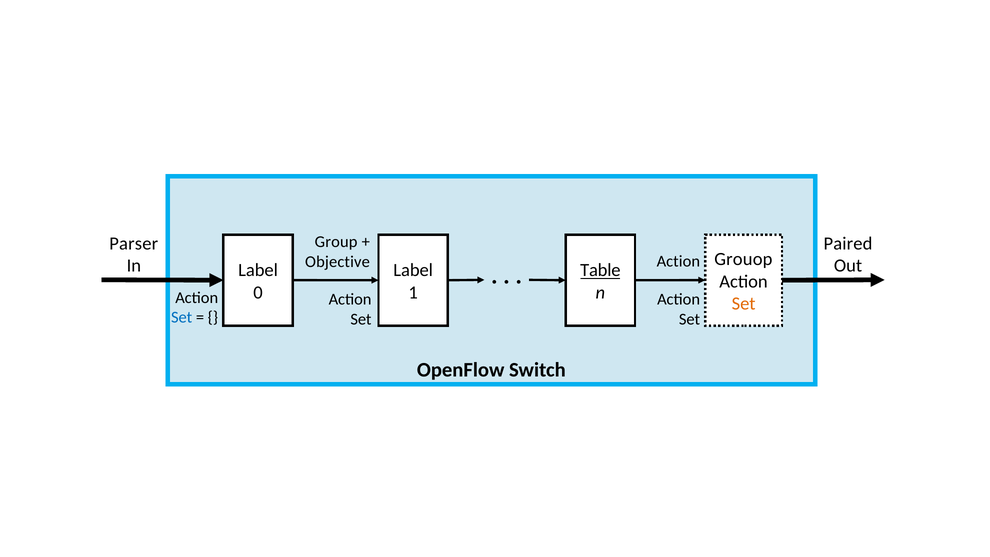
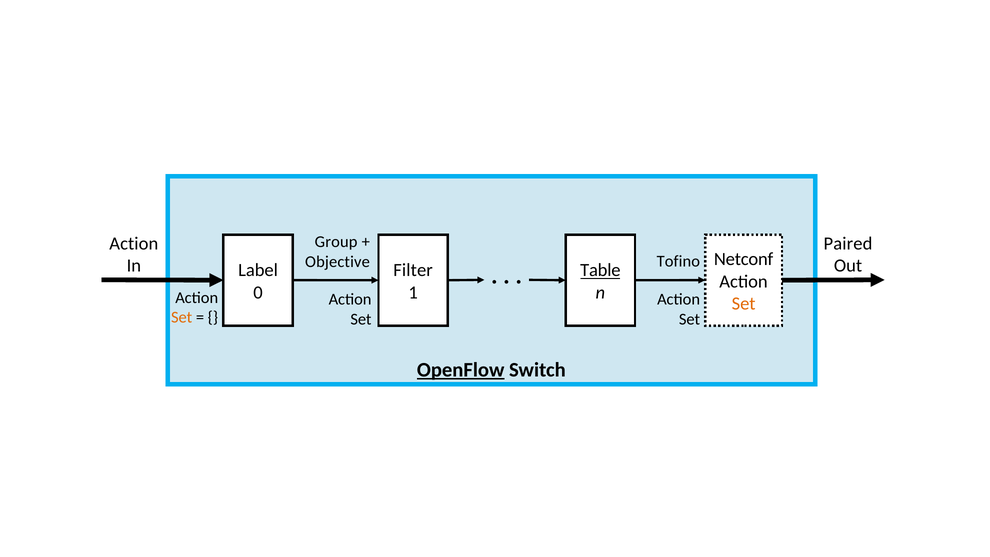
Parser: Parser -> Action (134, 243)
Grouop: Grouop -> Netconf (744, 259)
Action: Action -> Tofino (678, 261)
Label: Label -> Filter (413, 270)
Set colour: blue -> orange (182, 317)
OpenFlow underline: none -> present (461, 370)
